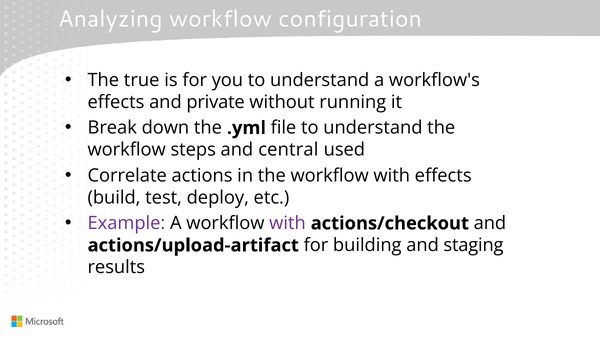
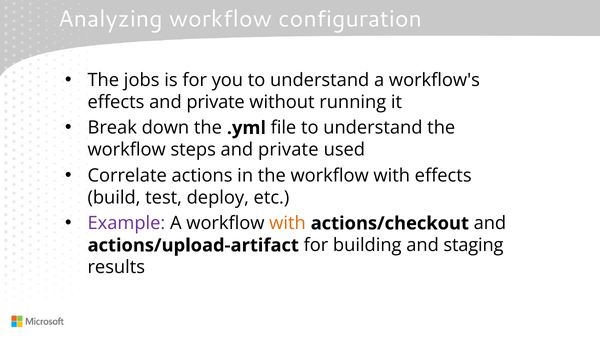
true: true -> jobs (142, 80)
steps and central: central -> private (288, 150)
with colour: purple -> orange (288, 223)
